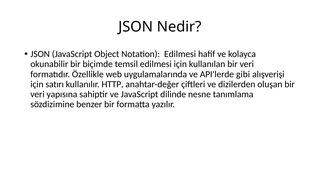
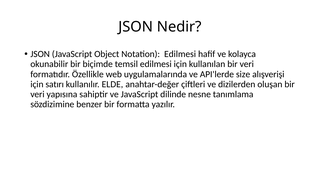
gibi: gibi -> size (243, 74)
HTTP: HTTP -> ELDE (112, 84)
